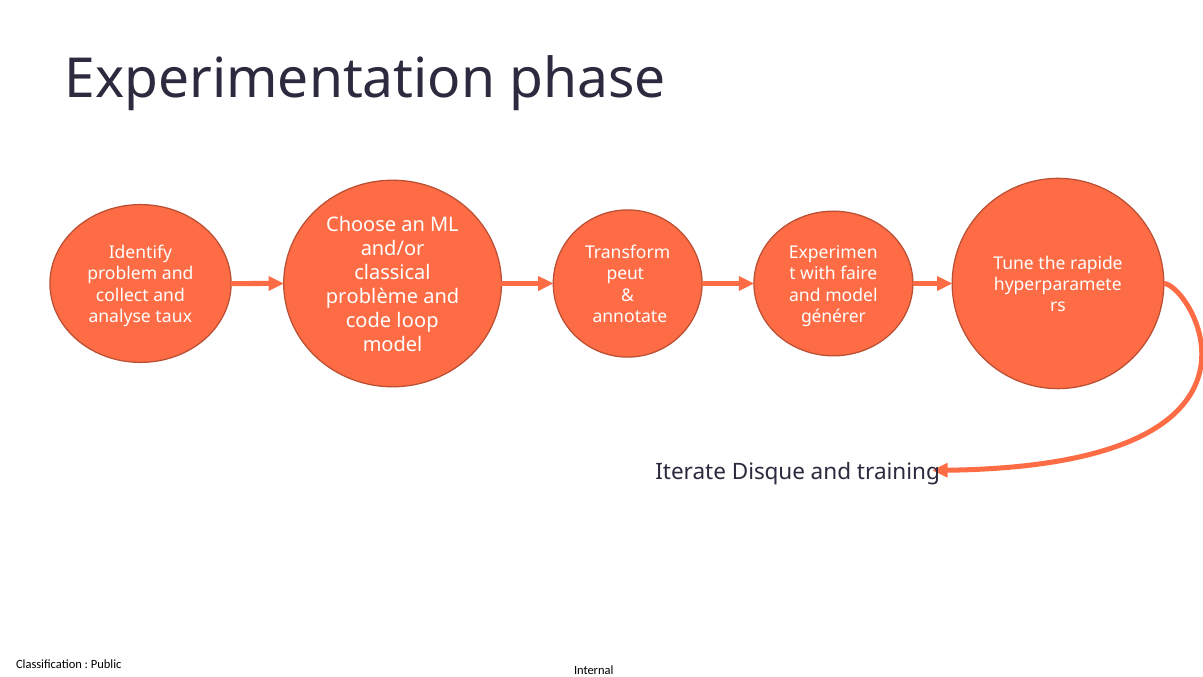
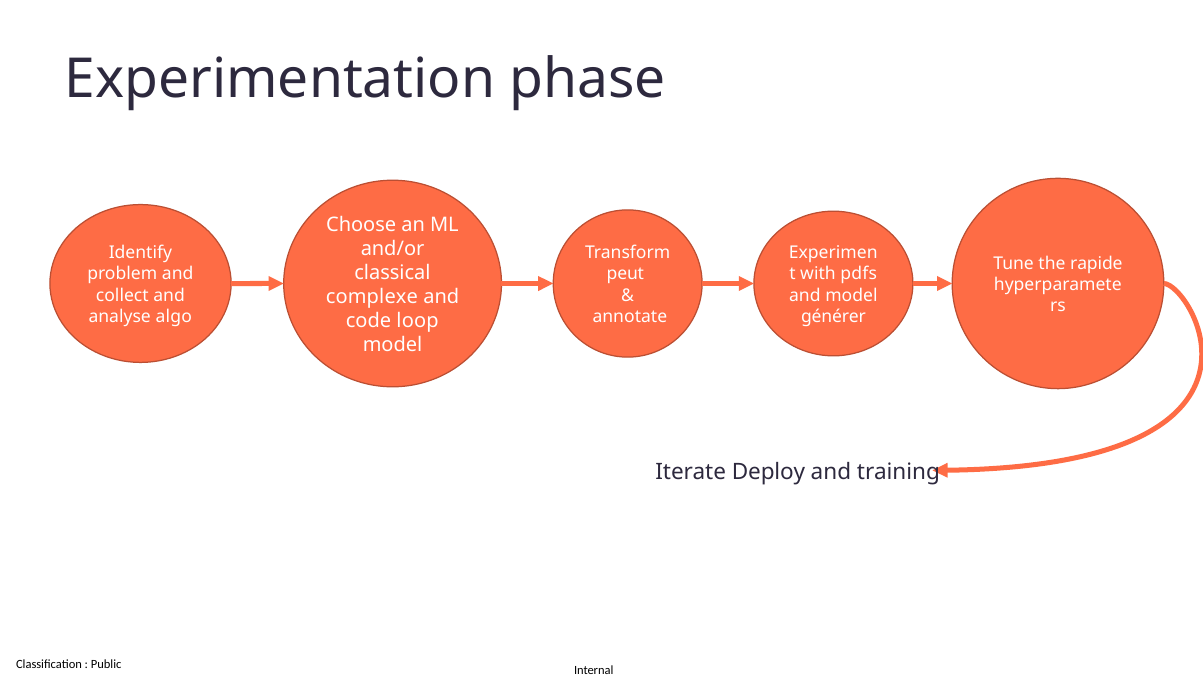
faire: faire -> pdfs (859, 274)
problème: problème -> complexe (372, 297)
taux: taux -> algo (174, 316)
Disque: Disque -> Deploy (769, 471)
